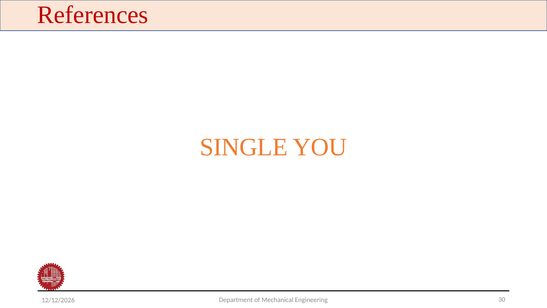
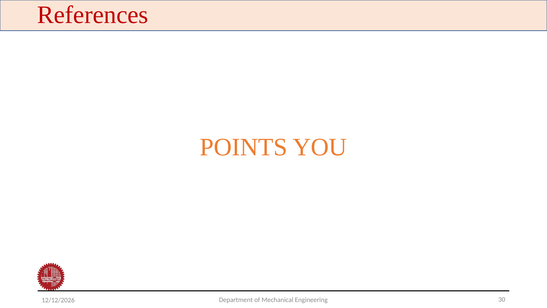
SINGLE: SINGLE -> POINTS (244, 147)
